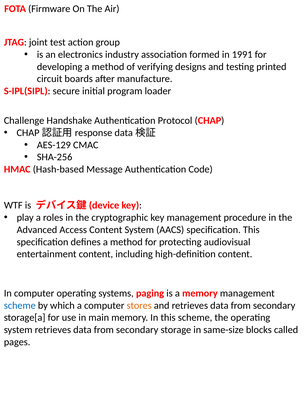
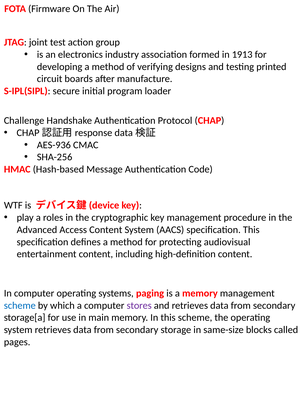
1991: 1991 -> 1913 (242, 55)
AES-129: AES-129 -> AES-936 (54, 145)
stores colour: orange -> purple (139, 306)
